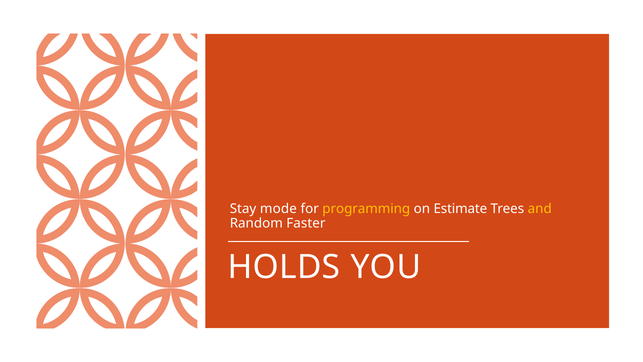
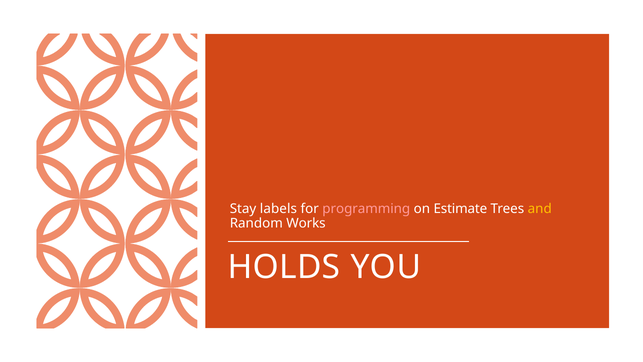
mode: mode -> labels (278, 209)
programming colour: yellow -> pink (366, 209)
Faster: Faster -> Works (306, 223)
